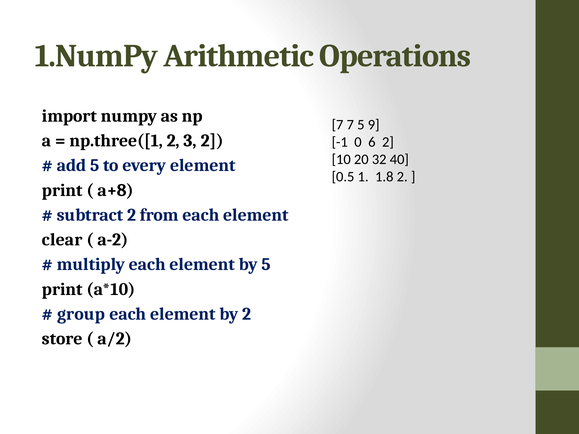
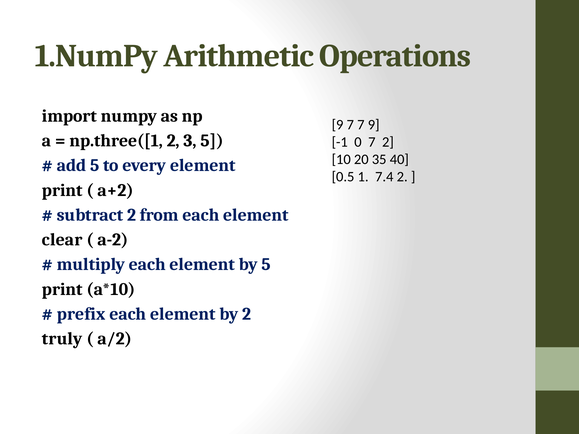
7: 7 -> 9 (338, 125)
7 5: 5 -> 7 (361, 125)
3 2: 2 -> 5 (212, 141)
0 6: 6 -> 7 (372, 142)
32: 32 -> 35 (379, 160)
1.8: 1.8 -> 7.4 (384, 177)
a+8: a+8 -> a+2 (116, 190)
group: group -> prefix (81, 314)
store: store -> truly (62, 339)
